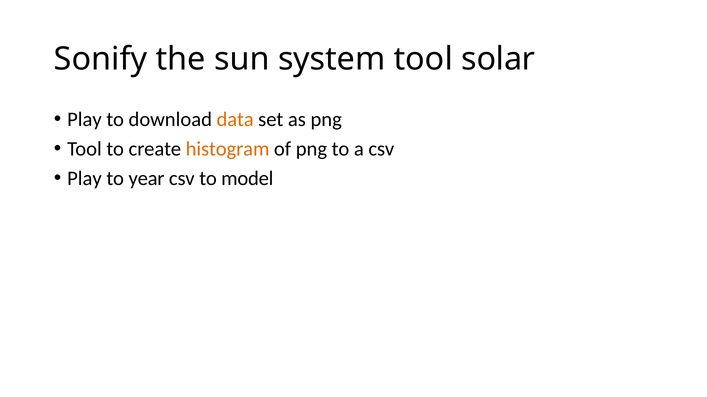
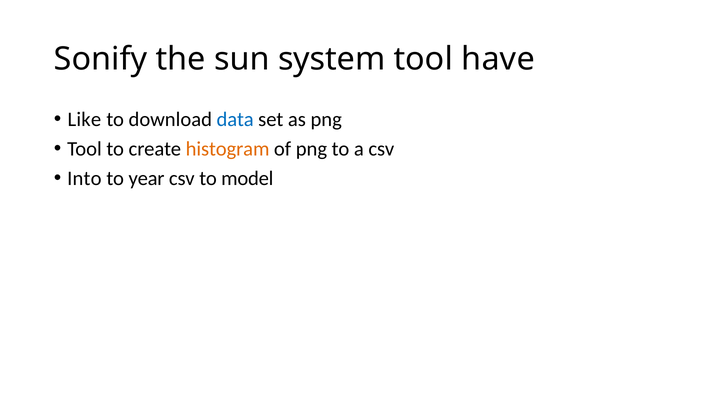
solar: solar -> have (498, 59)
Play: Play -> Like (84, 120)
data colour: orange -> blue (235, 120)
Play: Play -> Into (84, 179)
